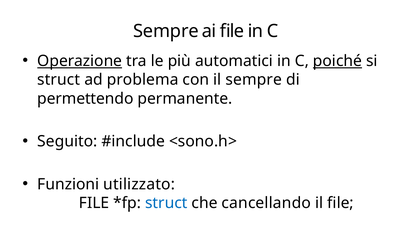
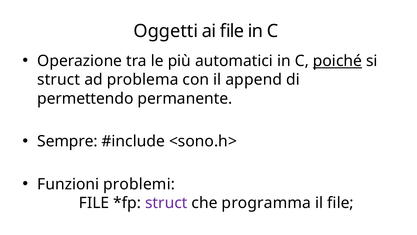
Sempre: Sempre -> Oggetti (166, 31)
Operazione underline: present -> none (80, 61)
il sempre: sempre -> append (254, 80)
Seguito: Seguito -> Sempre (67, 141)
utilizzato: utilizzato -> problemi (139, 184)
struct colour: blue -> purple (166, 203)
cancellando: cancellando -> programma (266, 203)
